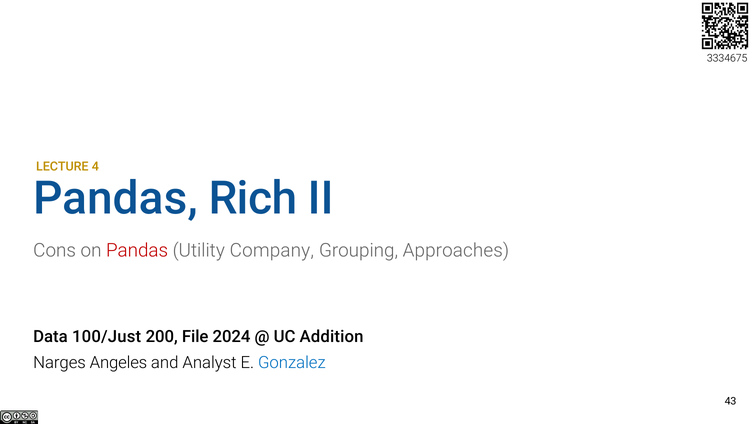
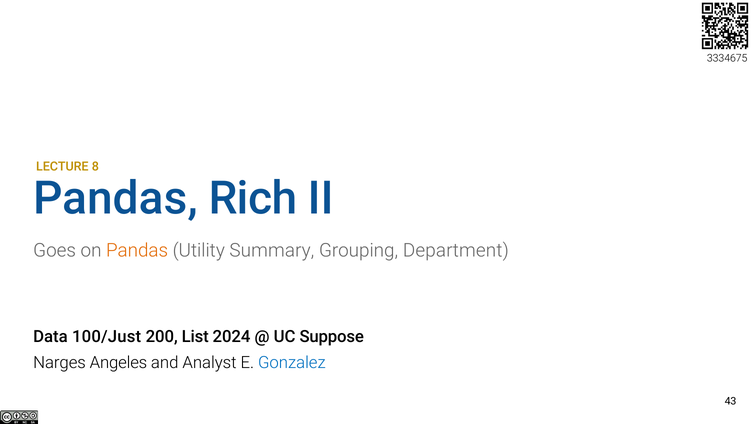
4: 4 -> 8 (95, 166)
Cons: Cons -> Goes (55, 251)
Pandas colour: red -> orange (137, 251)
Company: Company -> Summary (272, 251)
Approaches: Approaches -> Department (456, 251)
File: File -> List (195, 337)
Addition: Addition -> Suppose (332, 337)
